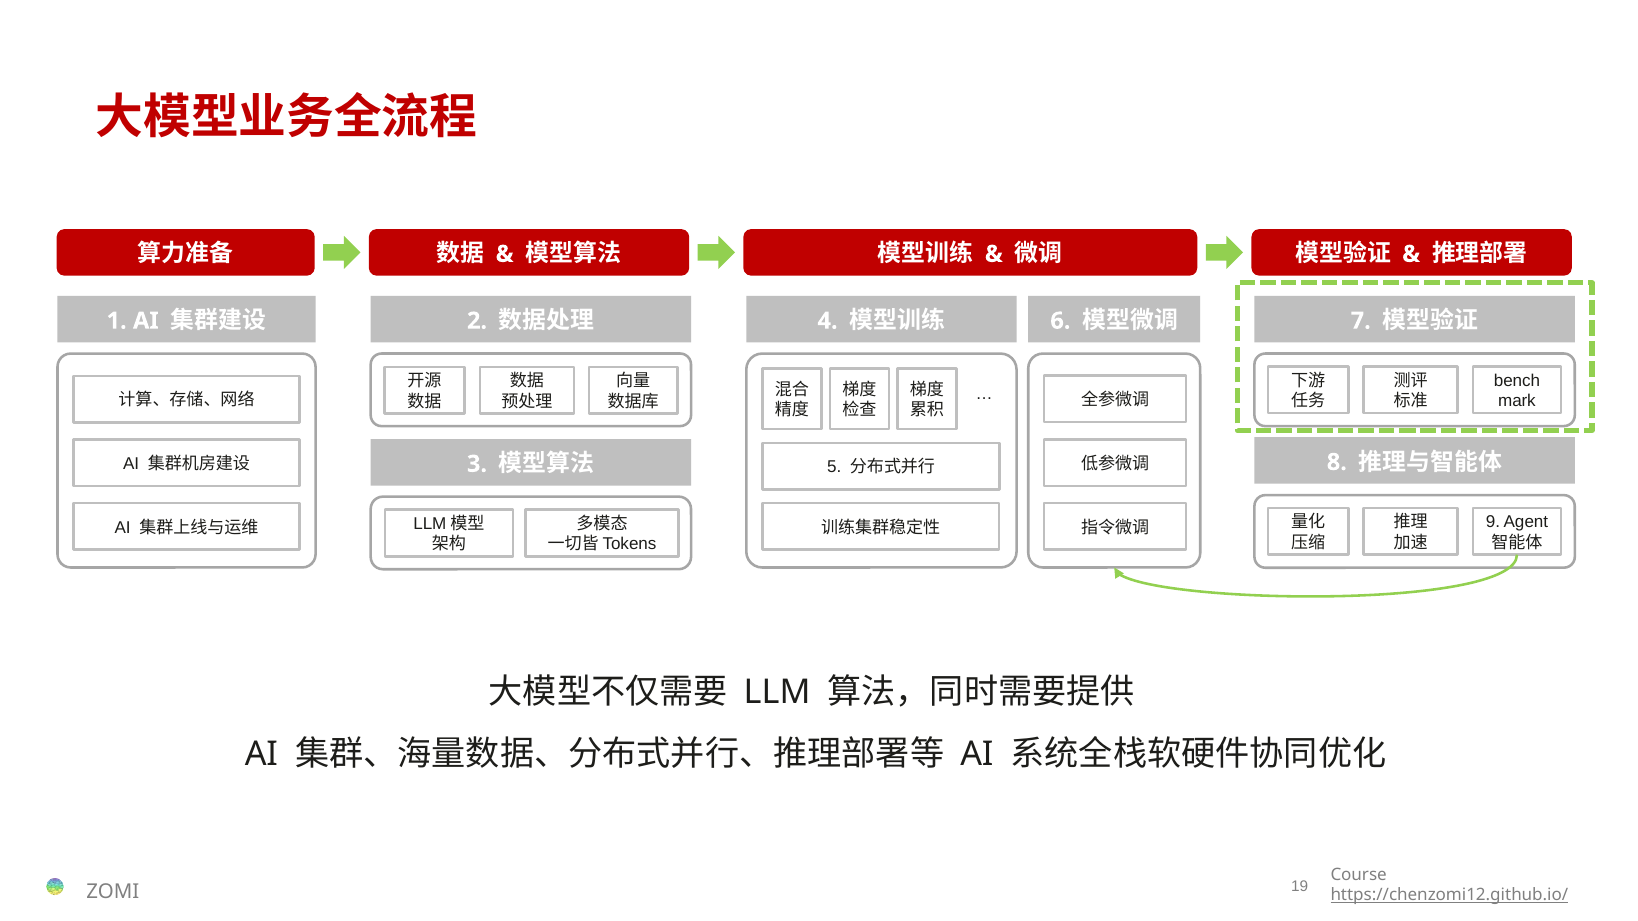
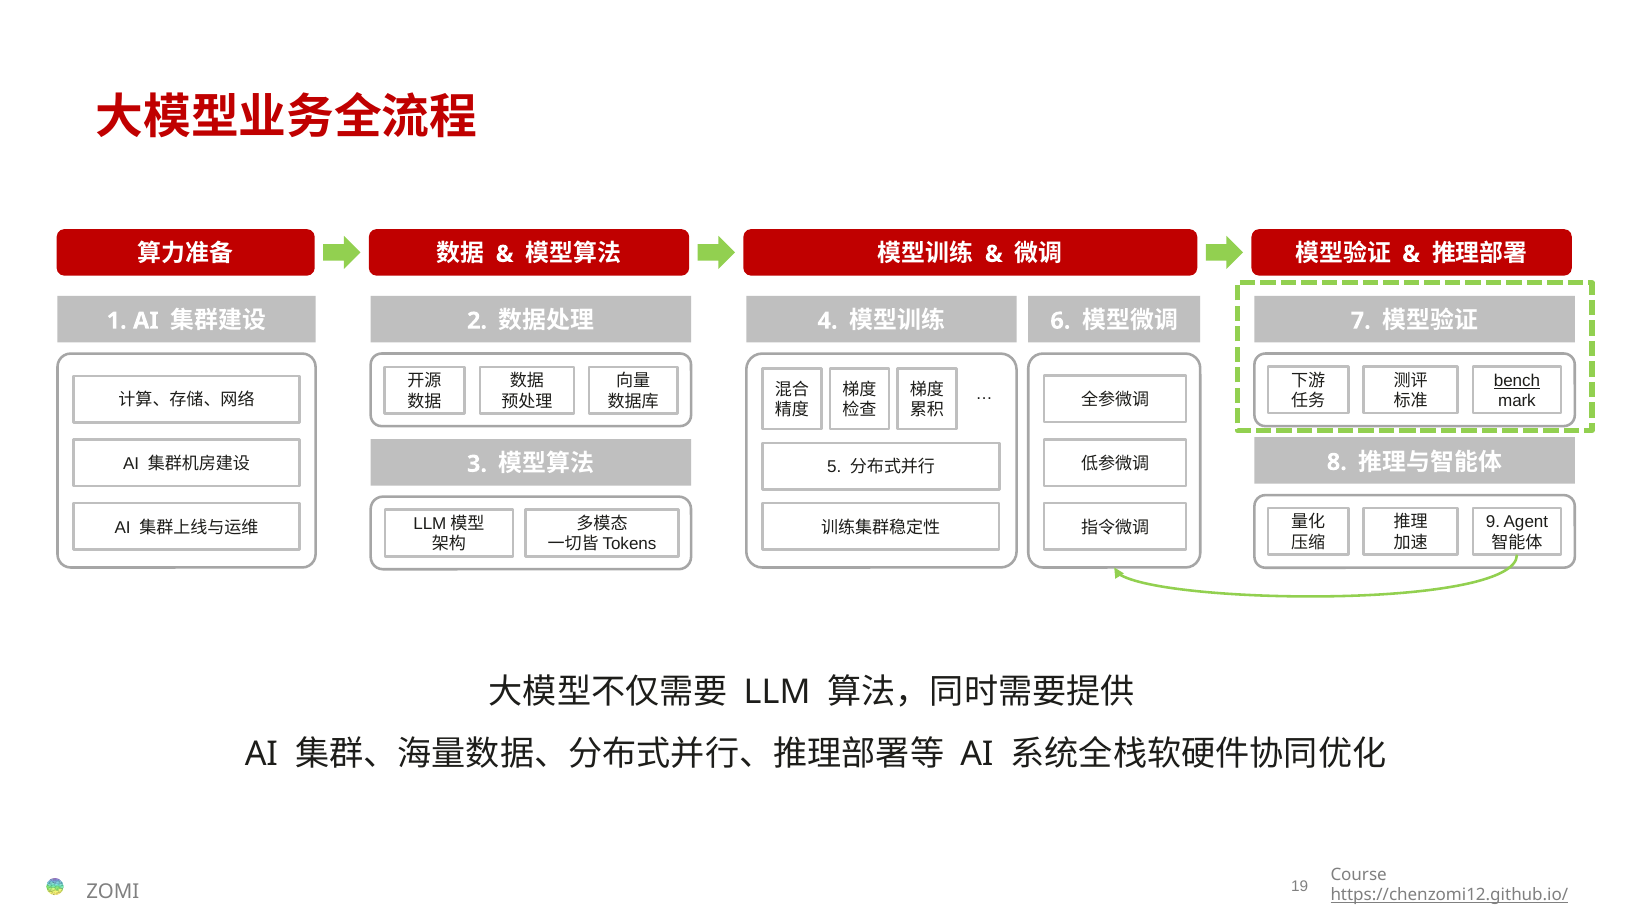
bench underline: none -> present (1517, 381)
